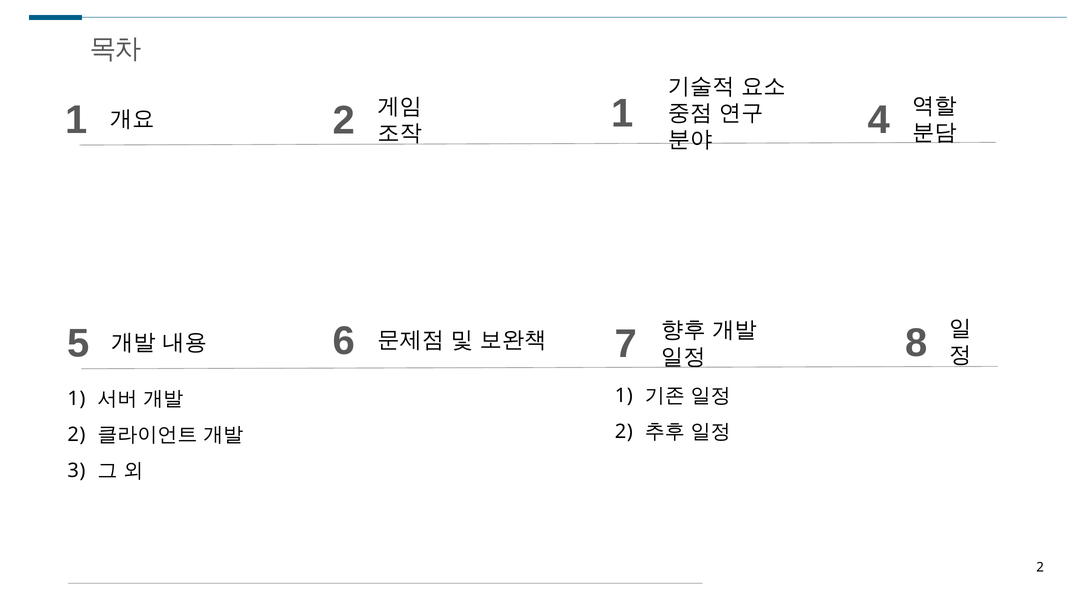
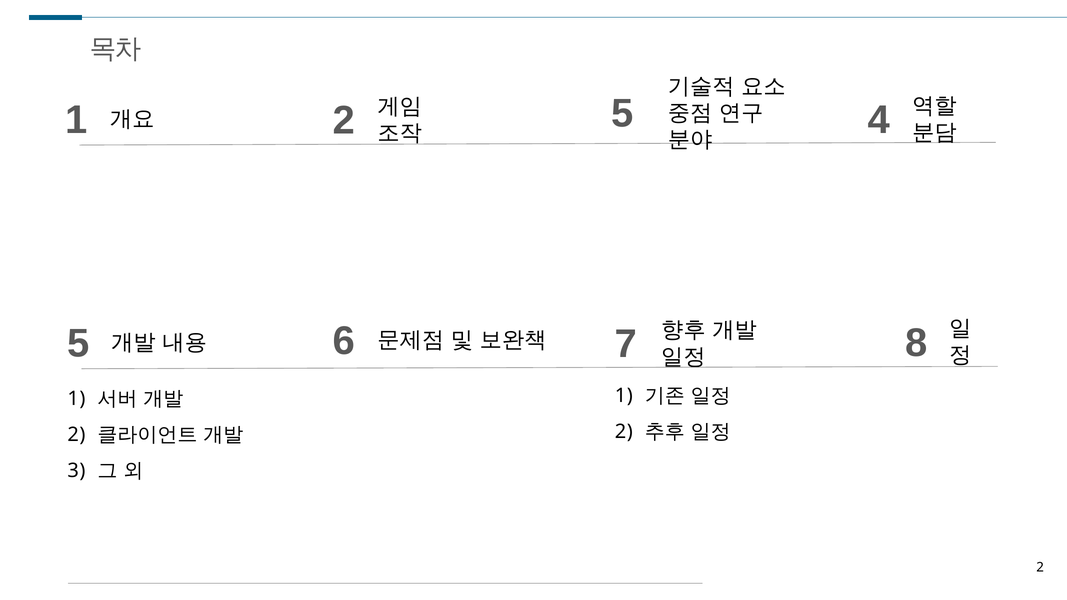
1: 1 -> 5 (622, 114)
